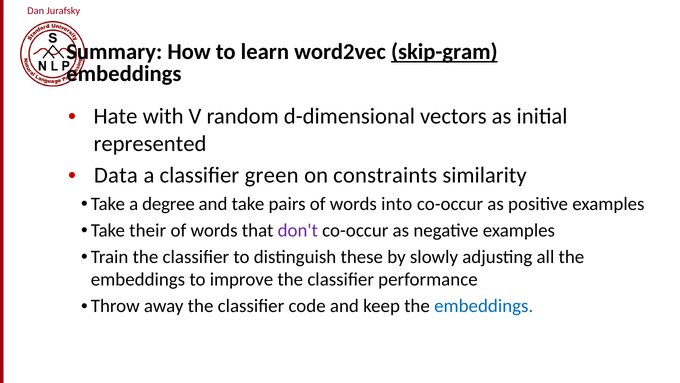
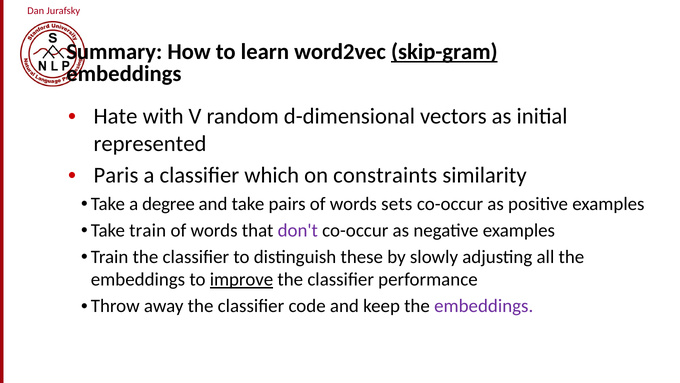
Data: Data -> Paris (116, 175)
green: green -> which (272, 175)
into: into -> sets (397, 204)
Take their: their -> train (148, 230)
improve underline: none -> present (242, 279)
embeddings colour: blue -> purple (484, 306)
